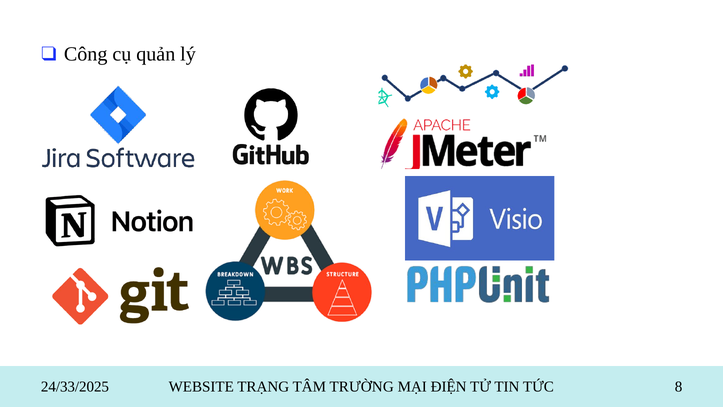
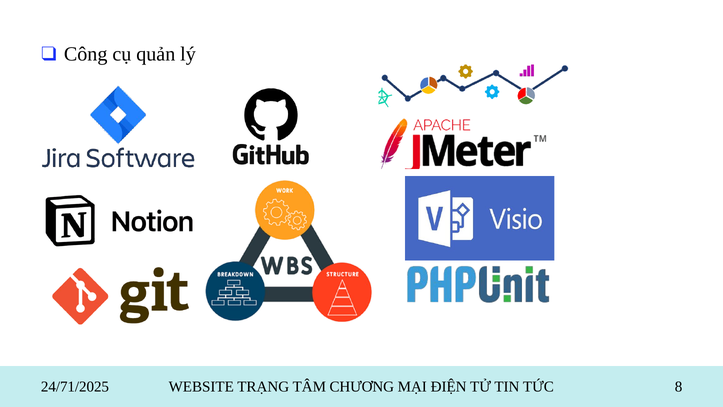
24/33/2025: 24/33/2025 -> 24/71/2025 (75, 387)
TRƯỜNG: TRƯỜNG -> CHƯƠNG (362, 387)
